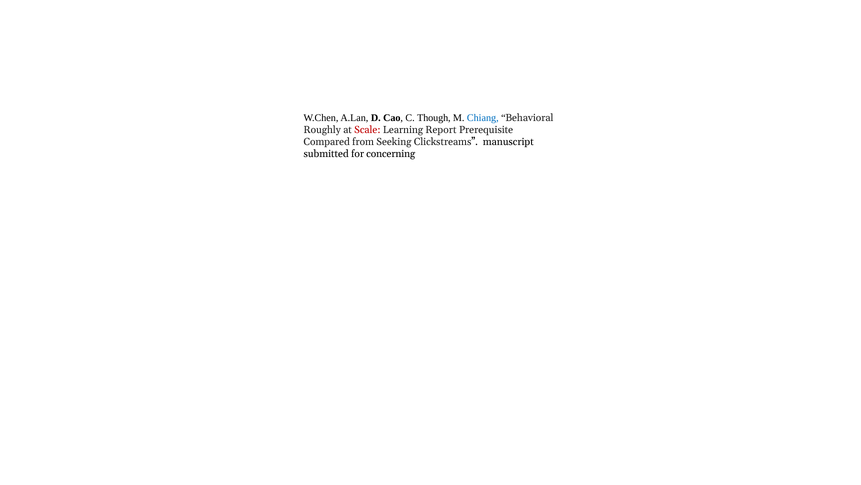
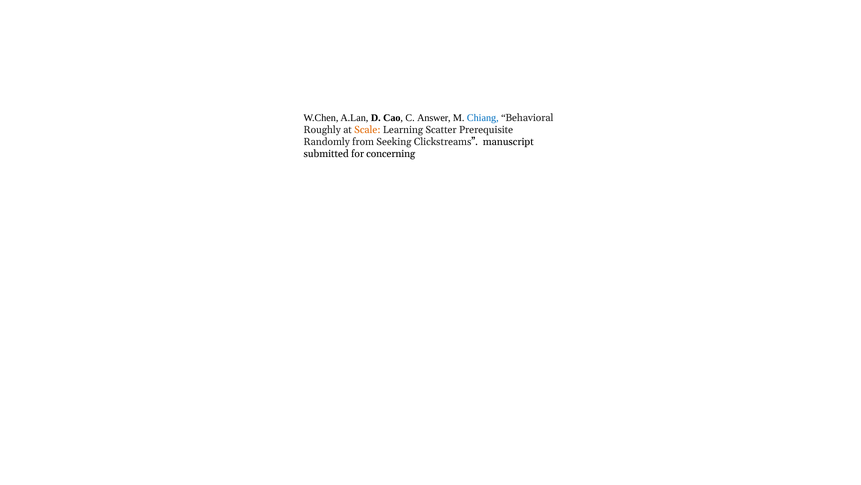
Though: Though -> Answer (434, 117)
Scale colour: red -> orange (367, 130)
Report: Report -> Scatter (441, 130)
Compared: Compared -> Randomly (327, 142)
